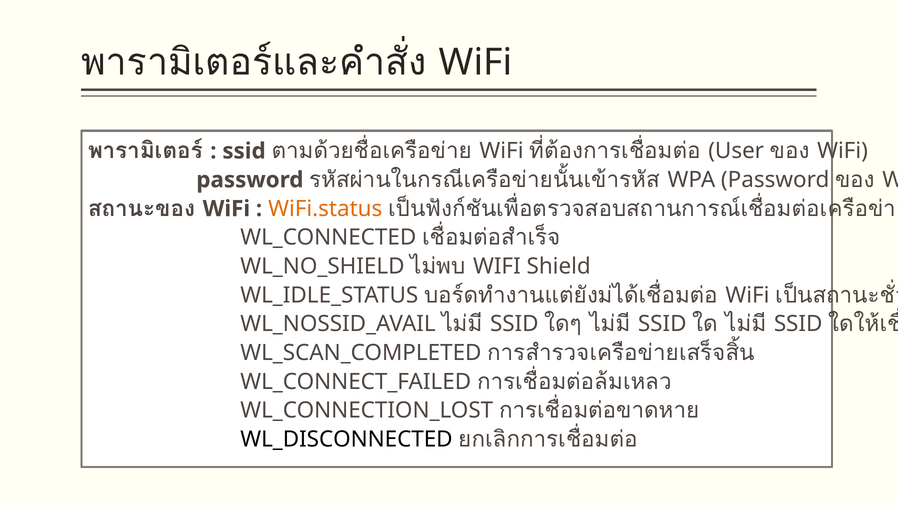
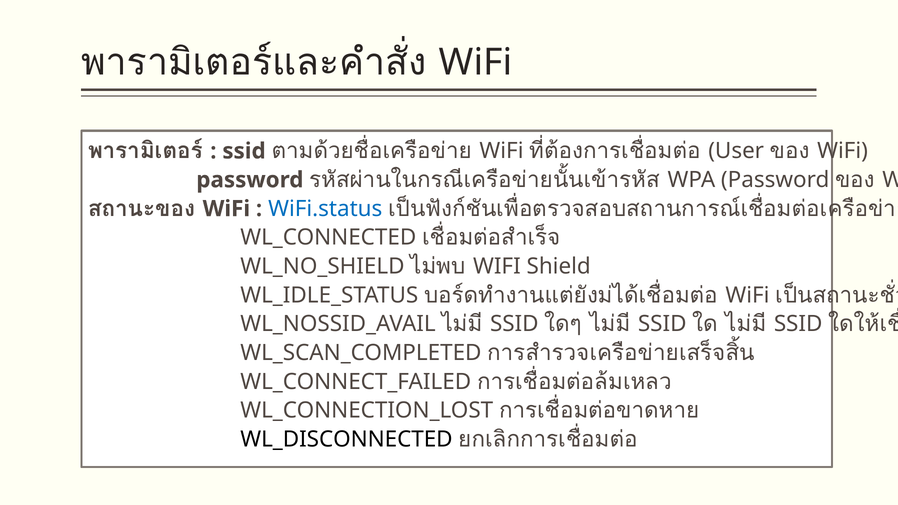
WiFi.status colour: orange -> blue (325, 209)
